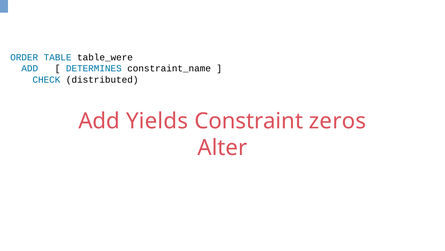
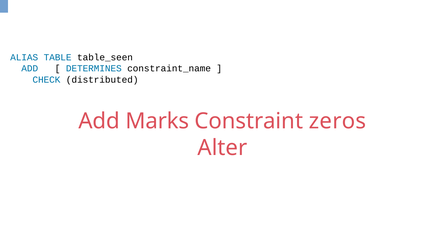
ORDER: ORDER -> ALIAS (24, 57)
table_were: table_were -> table_seen (105, 57)
Yields: Yields -> Marks (157, 121)
